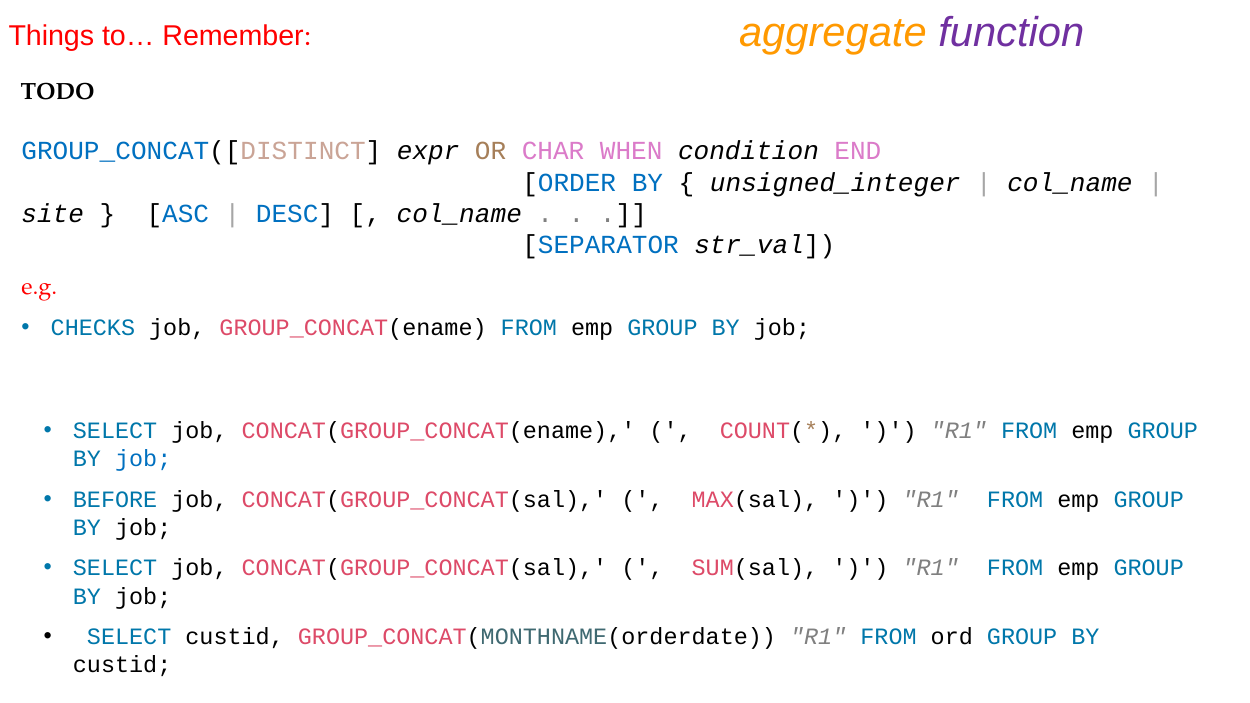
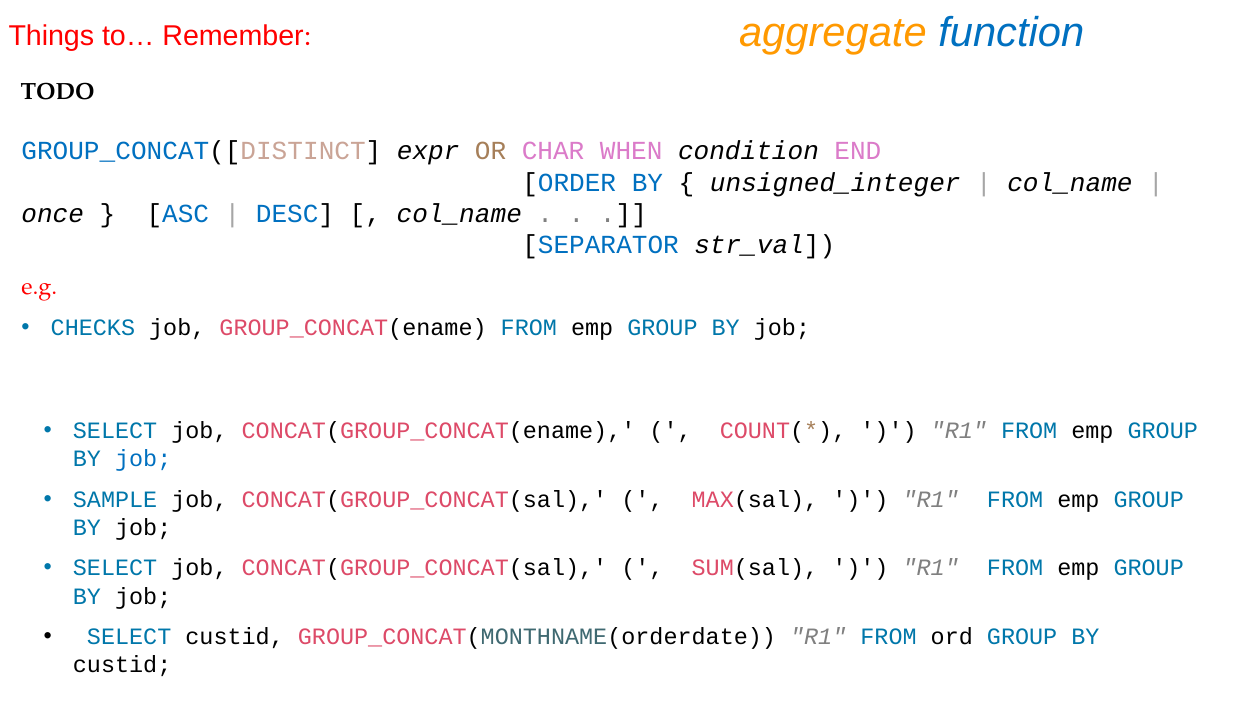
function colour: purple -> blue (1011, 33)
site: site -> once (53, 214)
BEFORE: BEFORE -> SAMPLE (115, 500)
